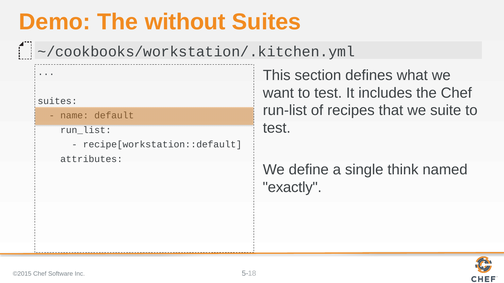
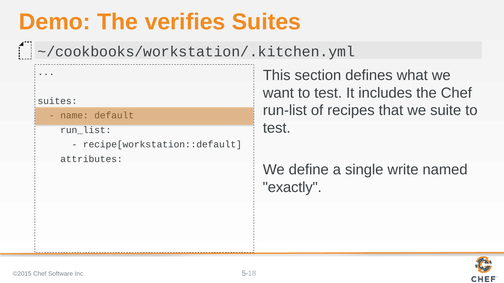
without: without -> verifies (185, 22)
think: think -> write (403, 170)
